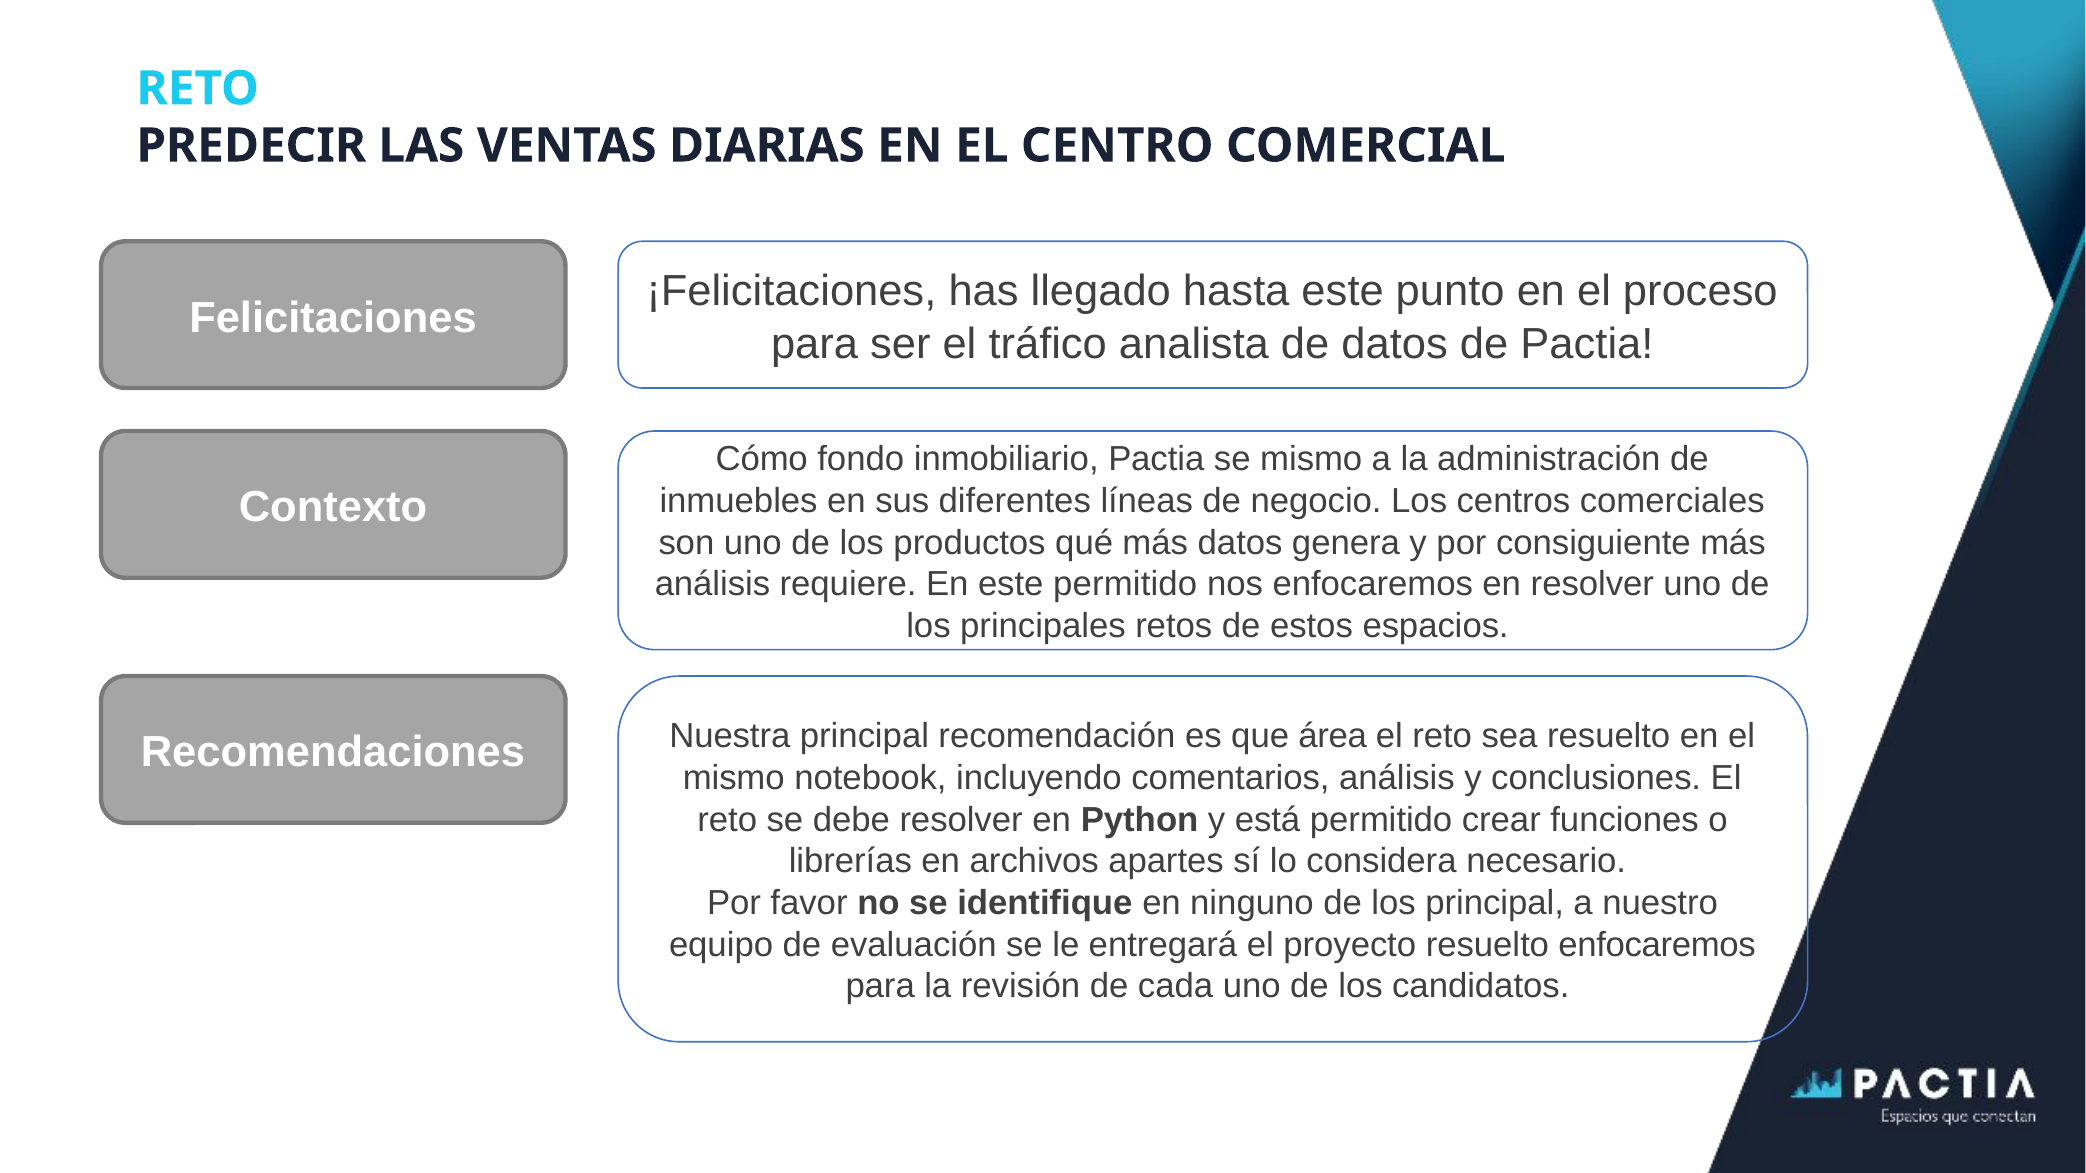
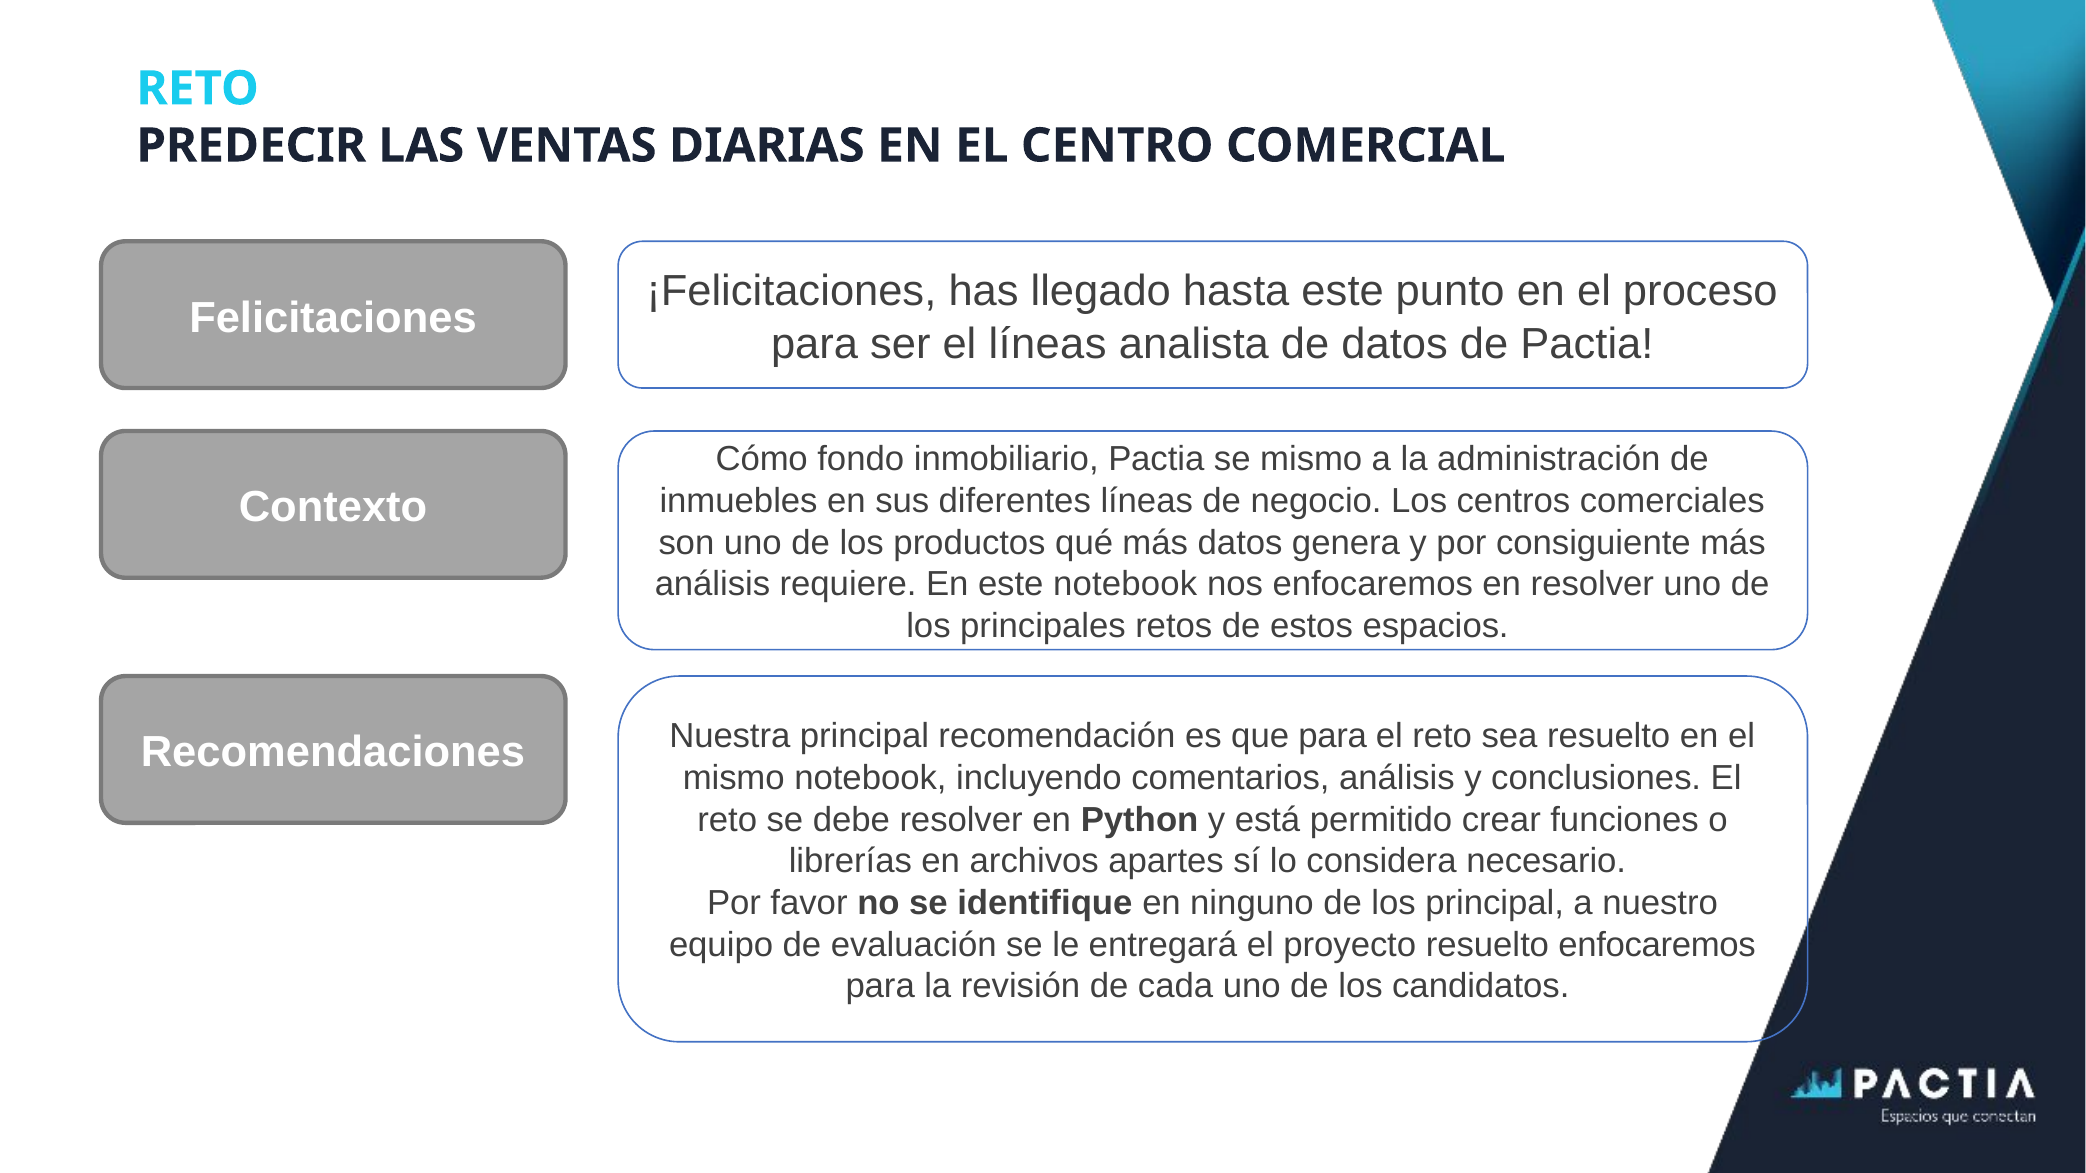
el tráfico: tráfico -> líneas (1048, 344)
este permitido: permitido -> notebook (1125, 585)
que área: área -> para (1333, 736)
